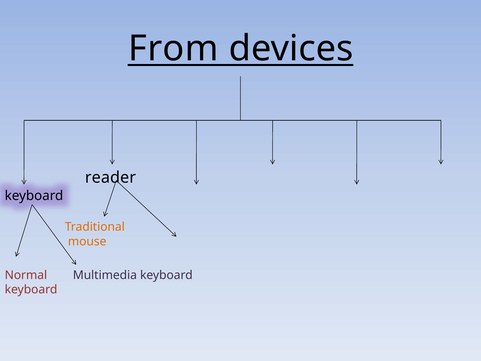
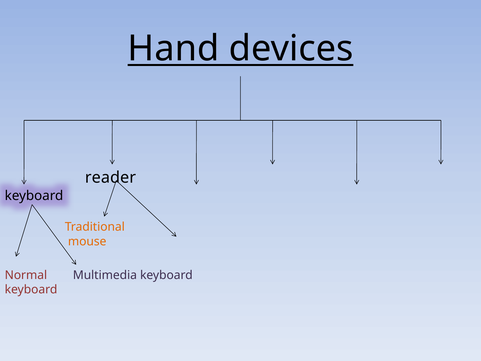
From: From -> Hand (174, 49)
